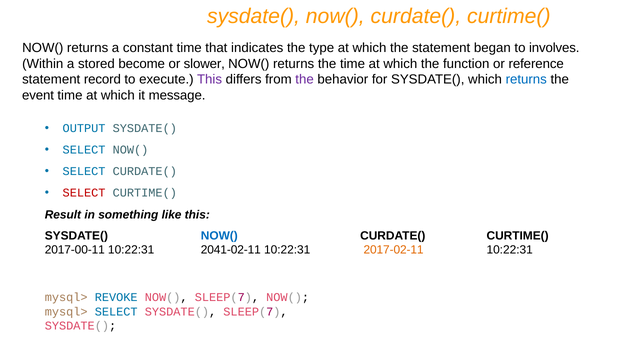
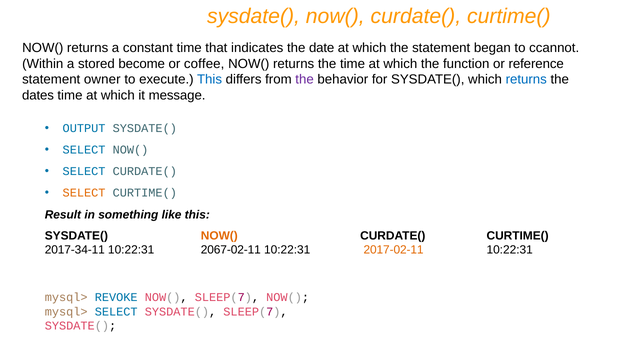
type: type -> date (322, 48)
involves: involves -> ccannot (554, 48)
slower: slower -> coffee (204, 64)
record: record -> owner (102, 80)
This colour: purple -> blue (210, 80)
event: event -> dates (38, 95)
SELECT colour: red -> orange (84, 193)
NOW( colour: blue -> orange (219, 236)
2017-00-11: 2017-00-11 -> 2017-34-11 (75, 250)
2041-02-11: 2041-02-11 -> 2067-02-11 (231, 250)
